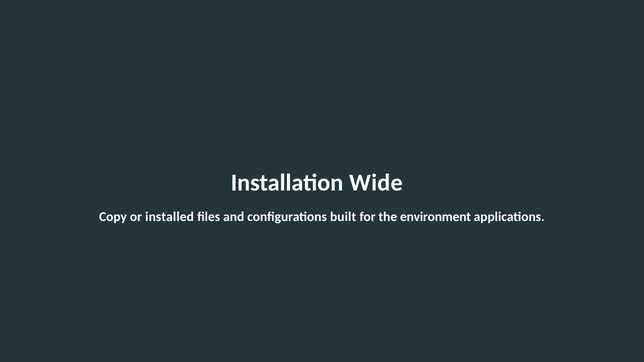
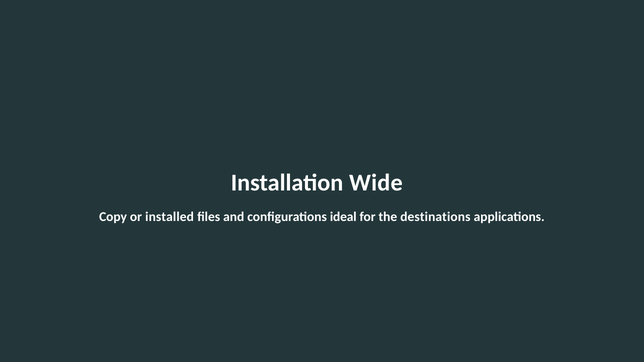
built: built -> ideal (343, 217)
environment: environment -> destinations (435, 217)
